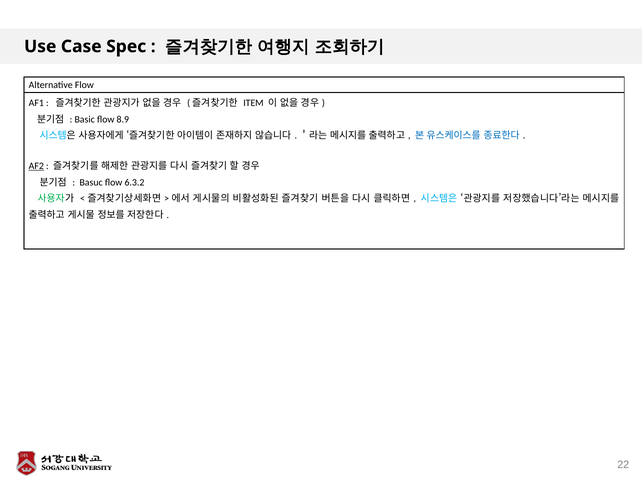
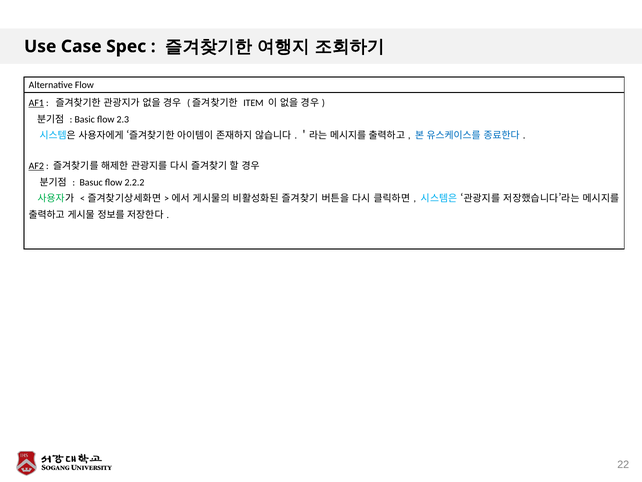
AF1 underline: none -> present (36, 103)
8.9: 8.9 -> 2.3 (123, 119)
6.3.2: 6.3.2 -> 2.2.2 (134, 182)
